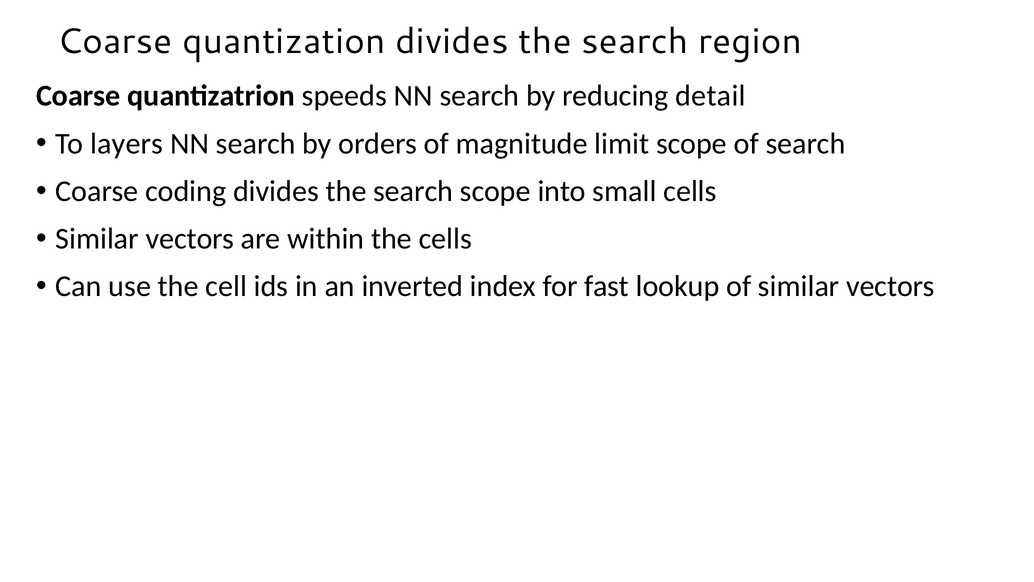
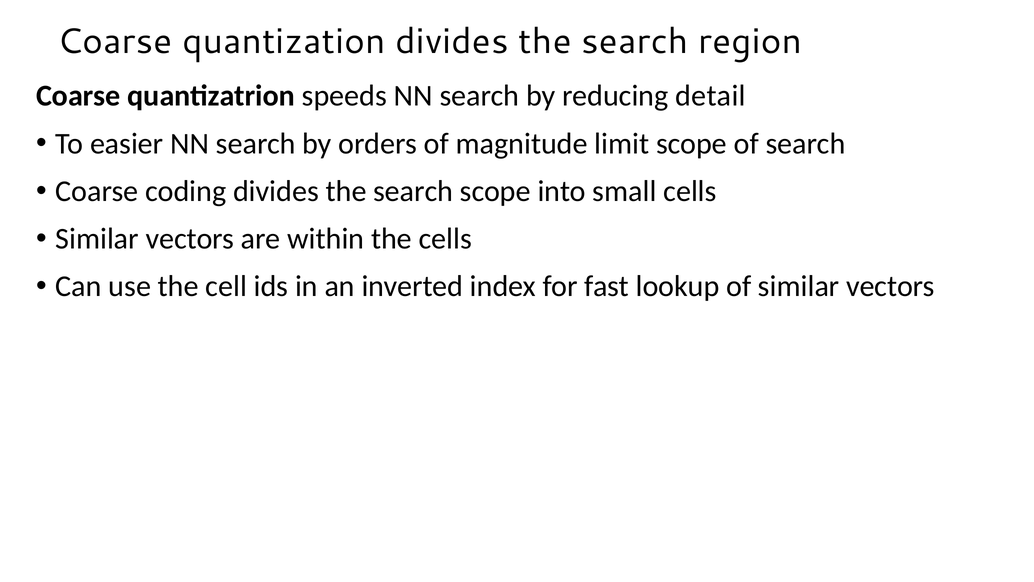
layers: layers -> easier (127, 144)
